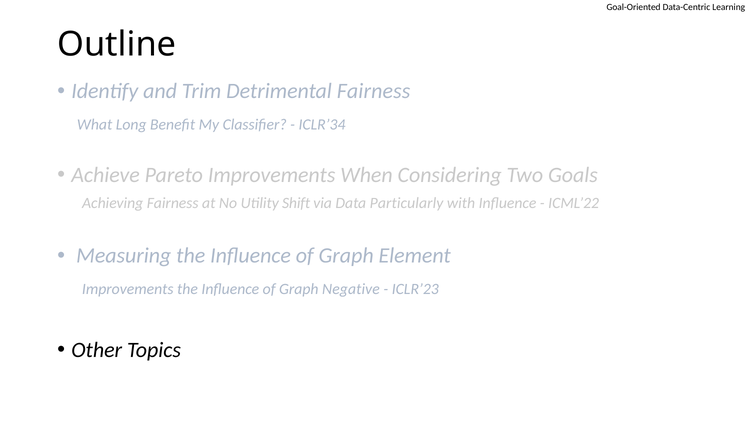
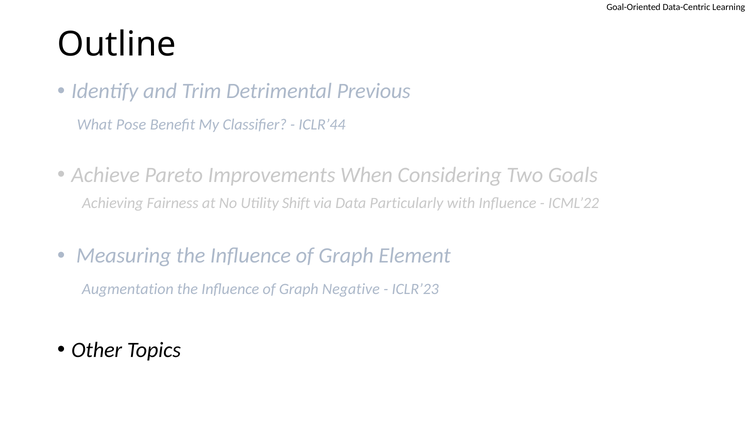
Detrimental Fairness: Fairness -> Previous (374, 91)
Long: Long -> Pose (131, 125)
ICLR’34: ICLR’34 -> ICLR’44 (322, 125)
Improvements: Improvements -> Augmentation (128, 289)
